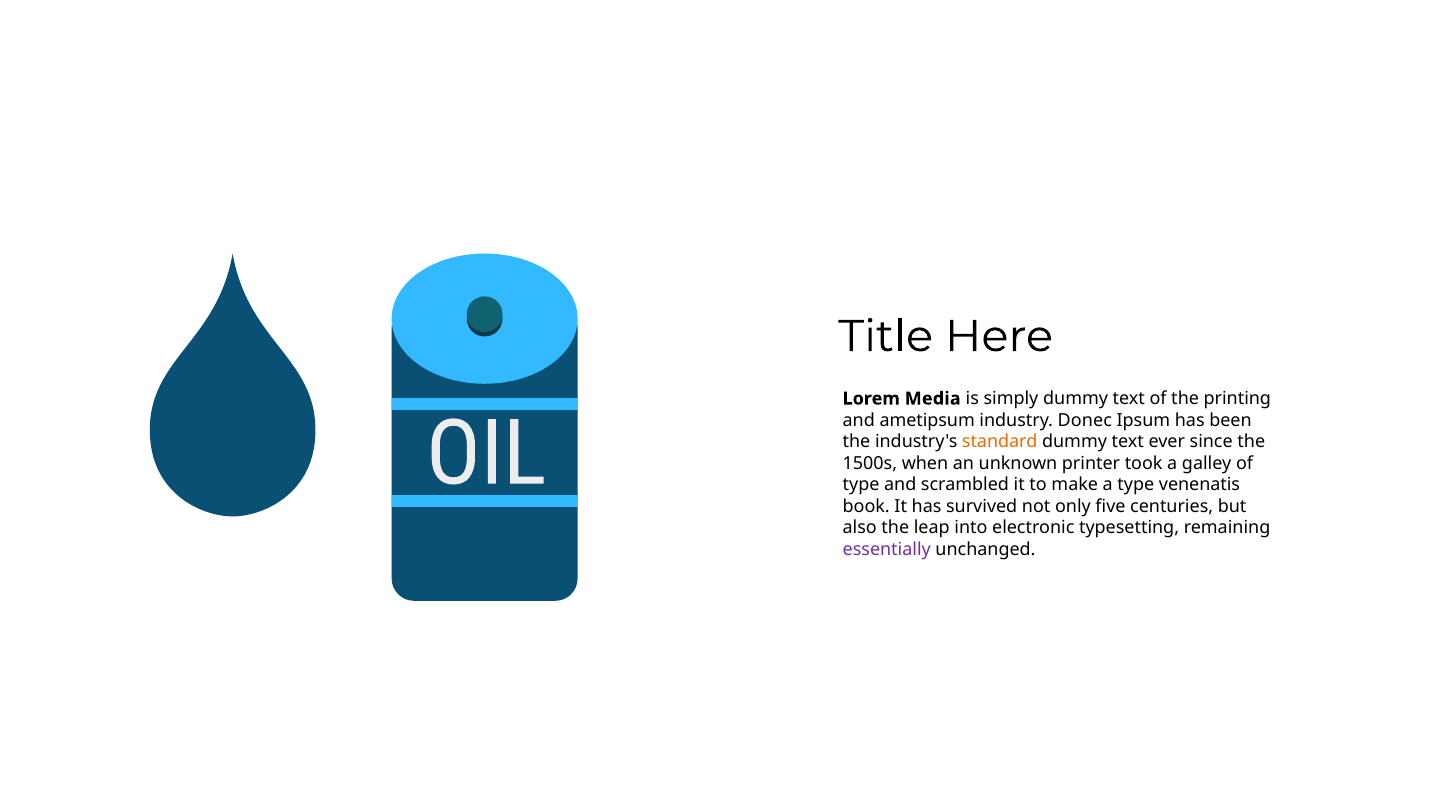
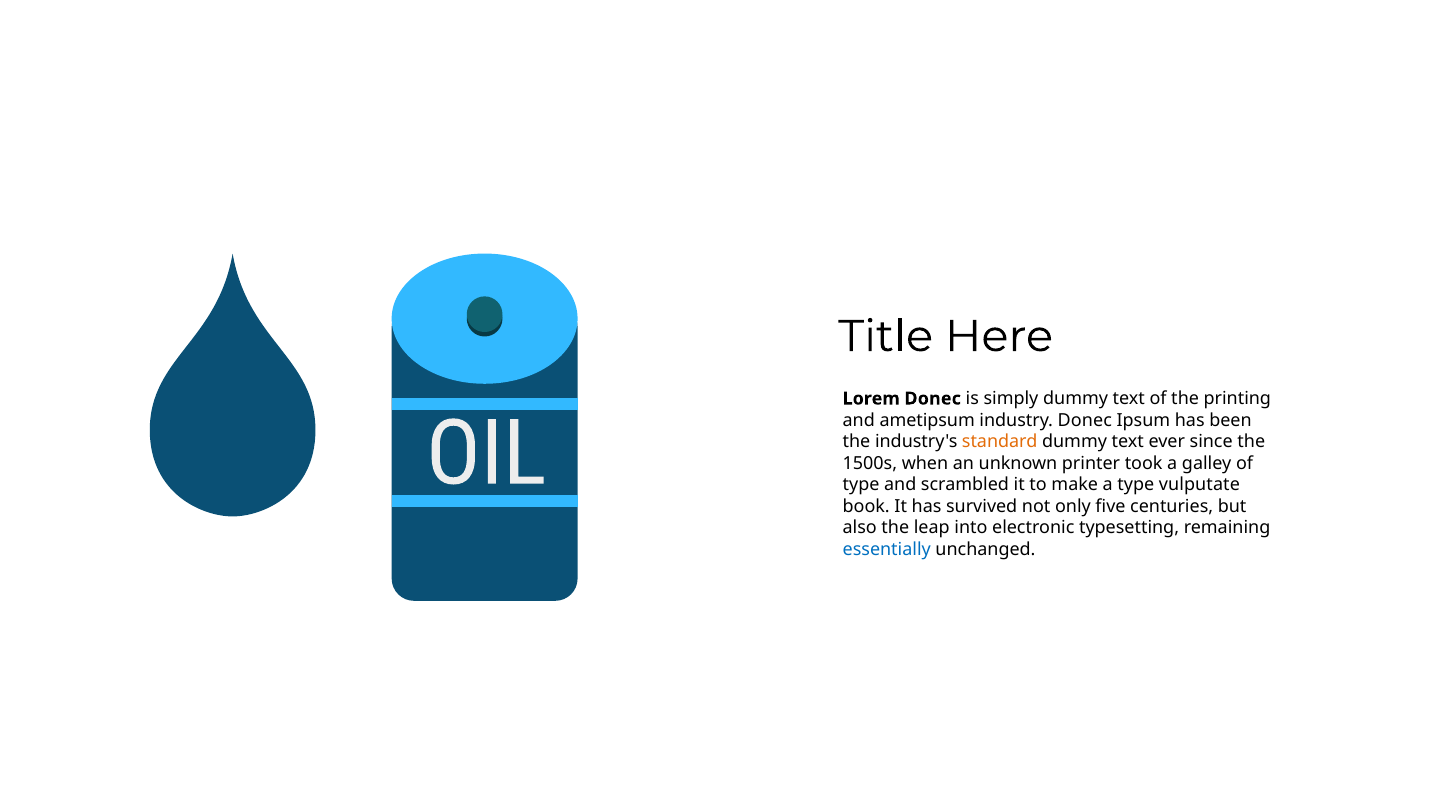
Lorem Media: Media -> Donec (933, 399)
venenatis: venenatis -> vulputate (1199, 485)
essentially colour: purple -> blue (887, 550)
